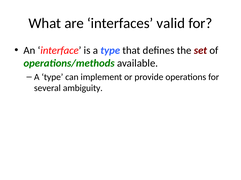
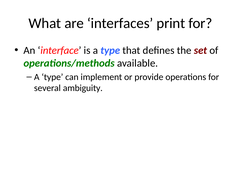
valid: valid -> print (171, 23)
